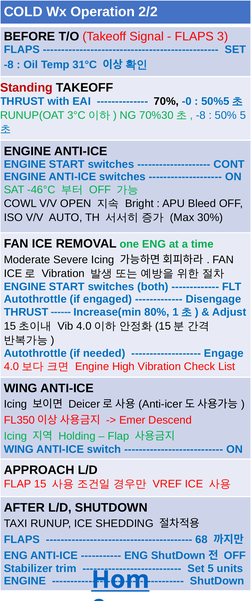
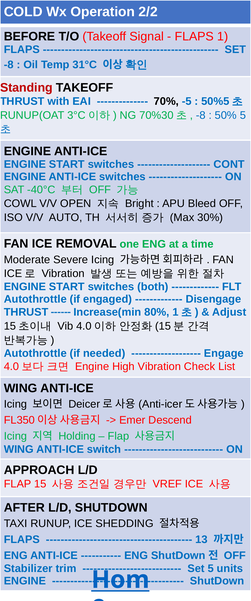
3: 3 -> 1 (223, 36)
-0: -0 -> -5 (187, 101)
-46°C: -46°C -> -40°C (41, 189)
68: 68 -> 13 (201, 539)
